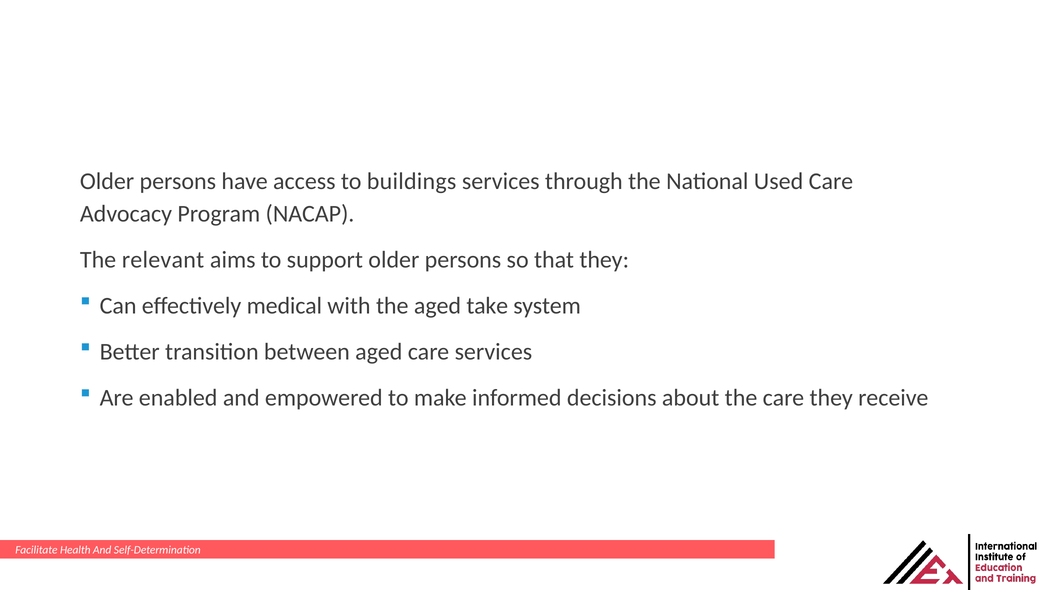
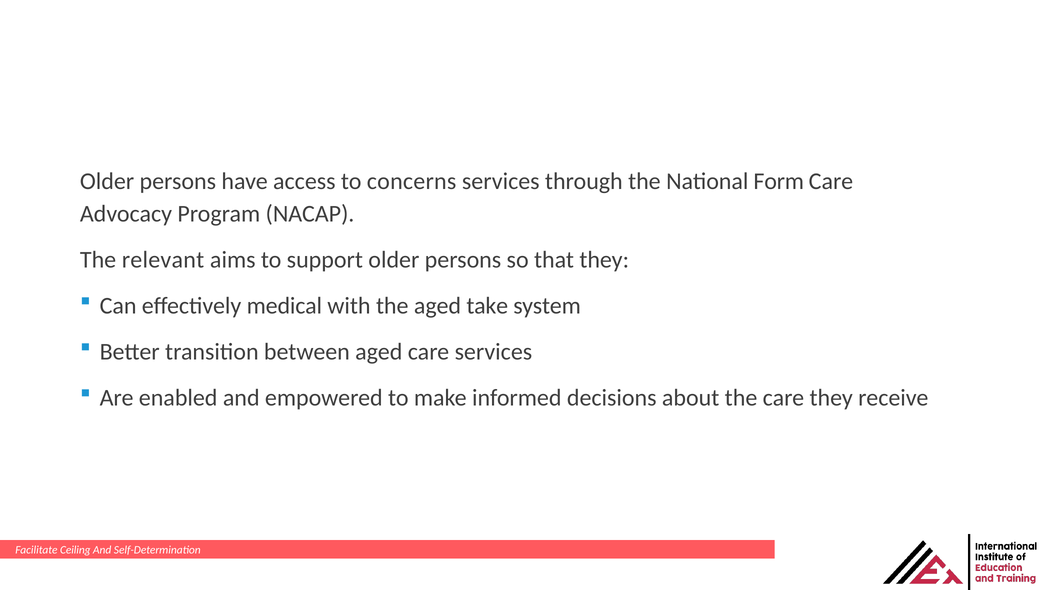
buildings: buildings -> concerns (412, 181)
Used: Used -> Form (779, 181)
Health: Health -> Ceiling (75, 550)
